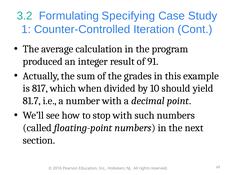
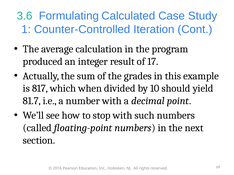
3.2: 3.2 -> 3.6 (25, 16)
Specifying: Specifying -> Calculated (128, 16)
91: 91 -> 17 (153, 62)
